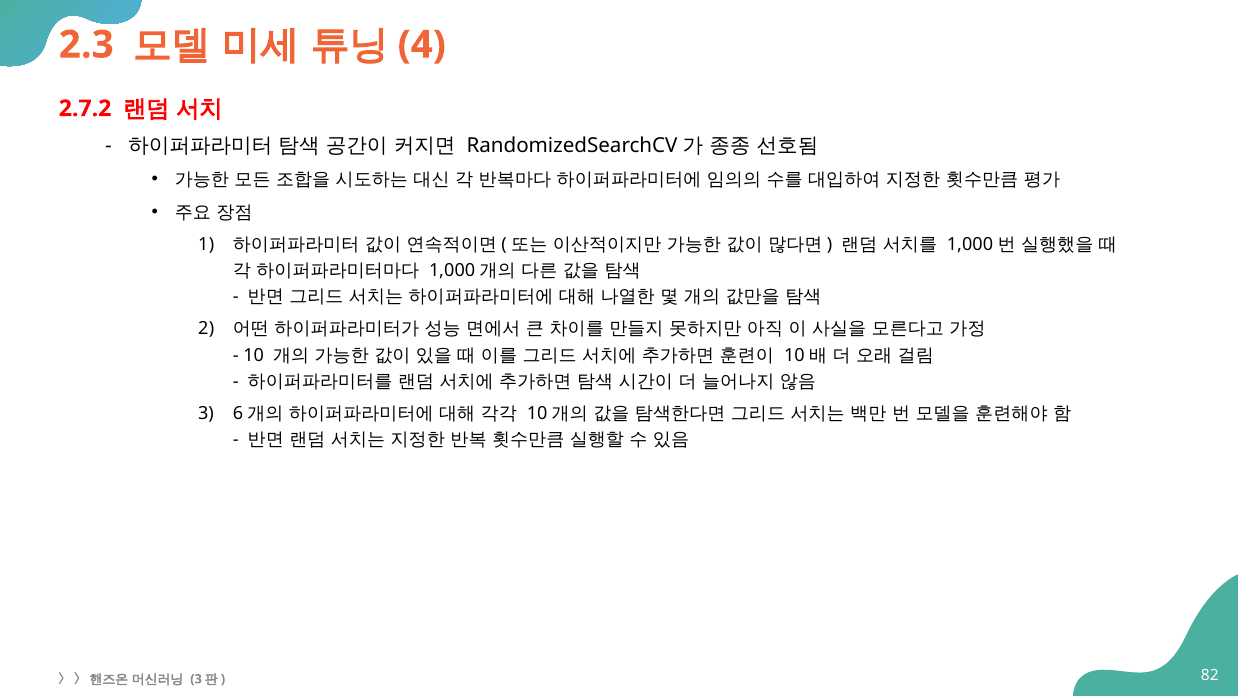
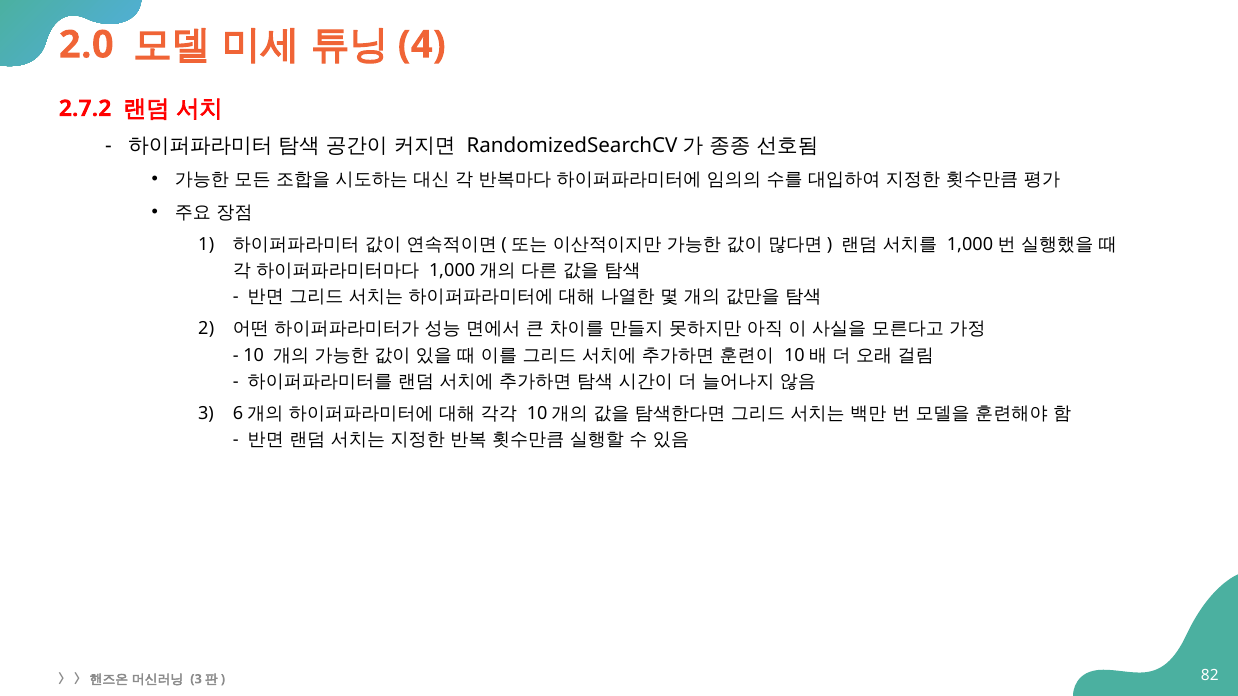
2.3: 2.3 -> 2.0 (86, 45)
